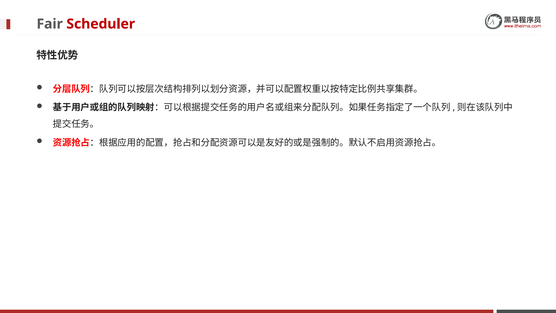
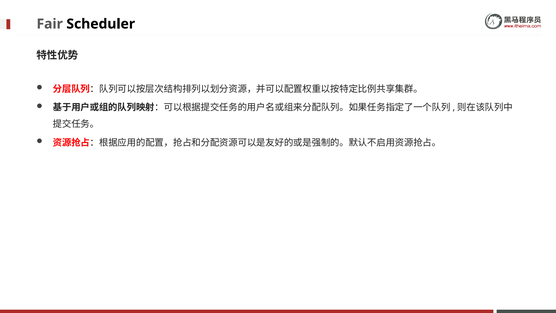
Scheduler colour: red -> black (101, 24)
